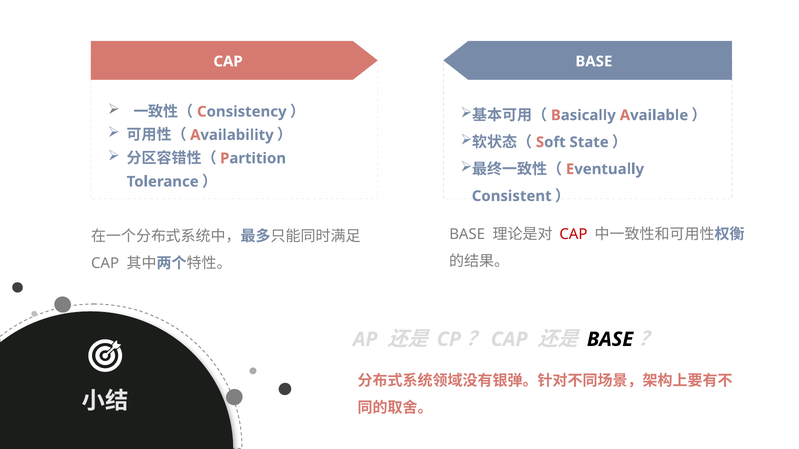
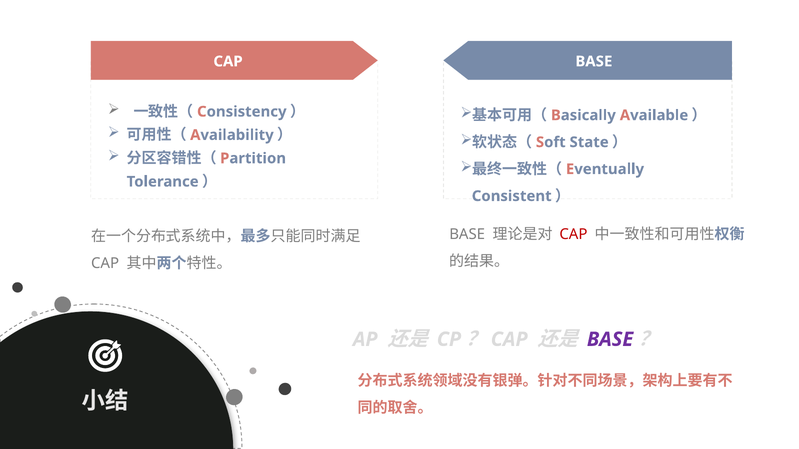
BASE colour: black -> purple (610, 340)
